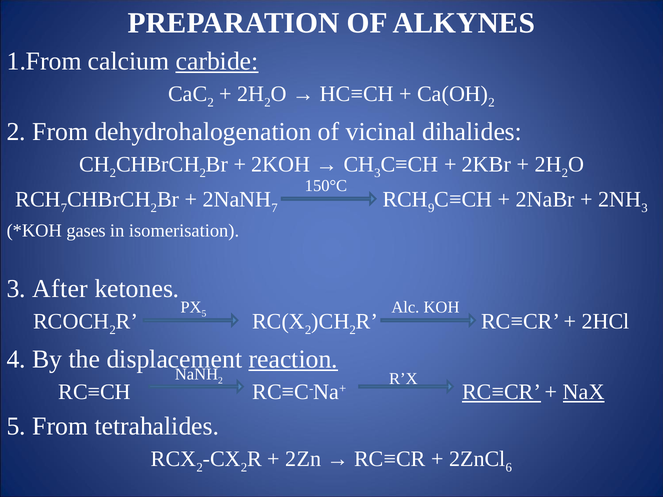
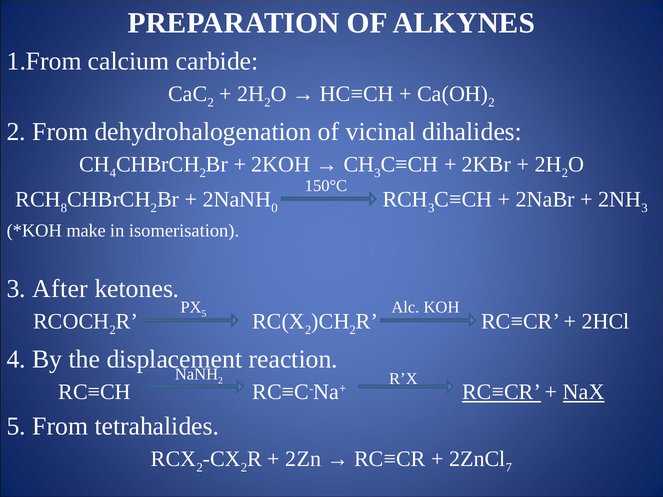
carbide underline: present -> none (217, 61)
2: 2 -> 4 (113, 173)
7: 7 -> 8 (64, 208)
7: 7 -> 0 (274, 208)
9: 9 -> 3 (431, 208)
gases: gases -> make (86, 231)
reaction underline: present -> none (293, 359)
6: 6 -> 7 (509, 468)
